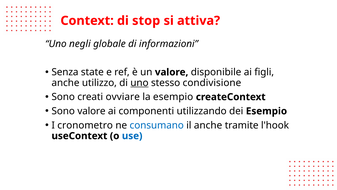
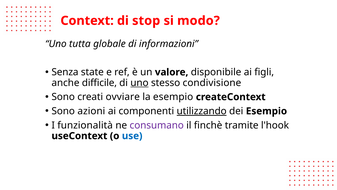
attiva: attiva -> modo (198, 21)
negli: negli -> tutta (80, 44)
utilizzo: utilizzo -> difficile (99, 83)
Sono valore: valore -> azioni (91, 111)
utilizzando underline: none -> present (202, 111)
cronometro: cronometro -> funzionalità (85, 125)
consumano colour: blue -> purple (157, 125)
il anche: anche -> finchè (208, 125)
